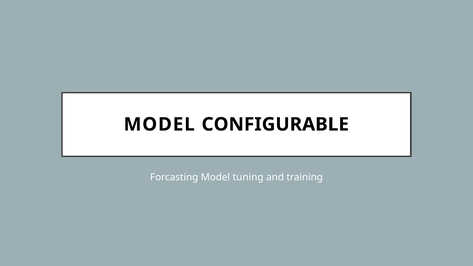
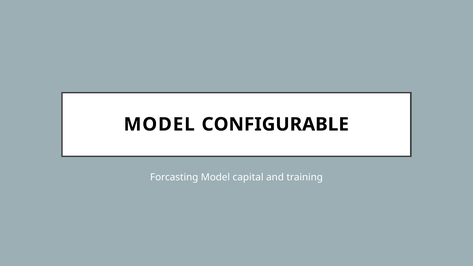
tuning: tuning -> capital (248, 177)
